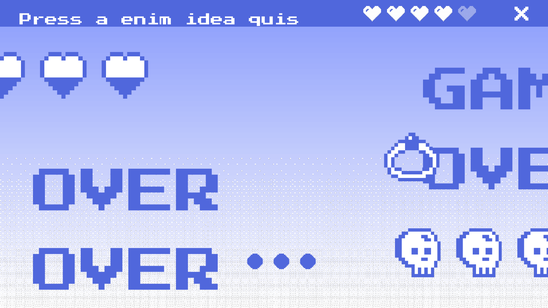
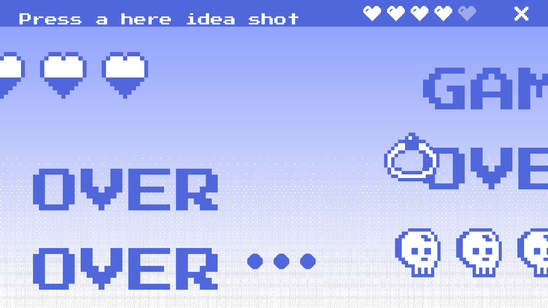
enim: enim -> here (147, 22)
quis: quis -> shot (274, 22)
